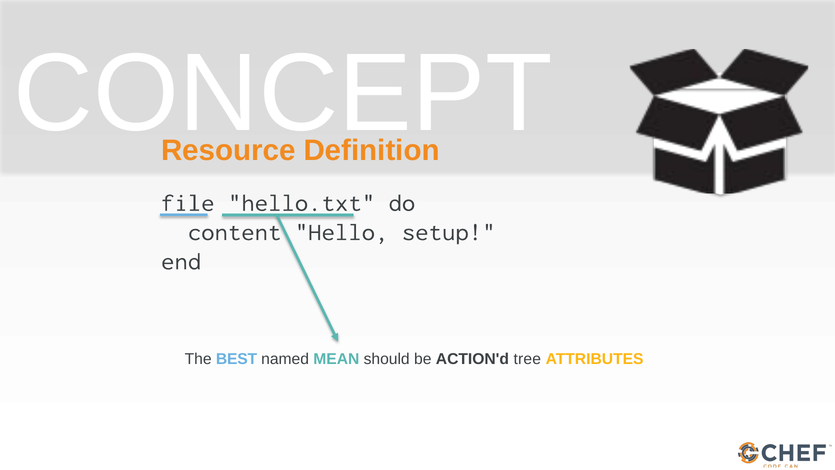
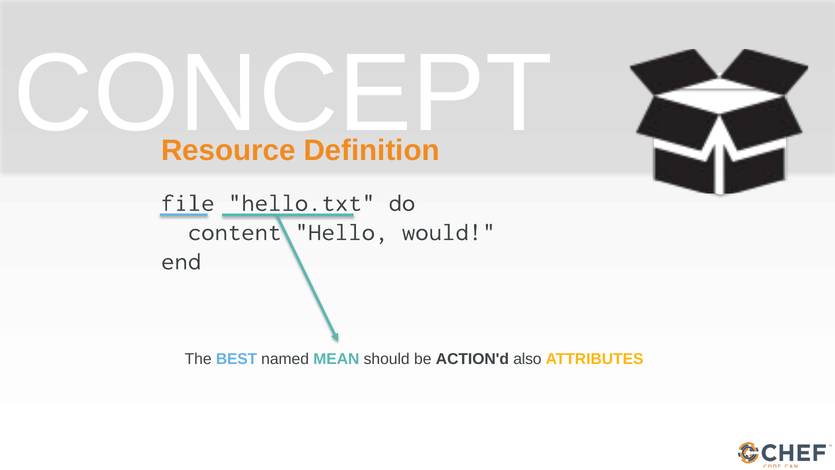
setup: setup -> would (449, 232)
tree: tree -> also (527, 359)
